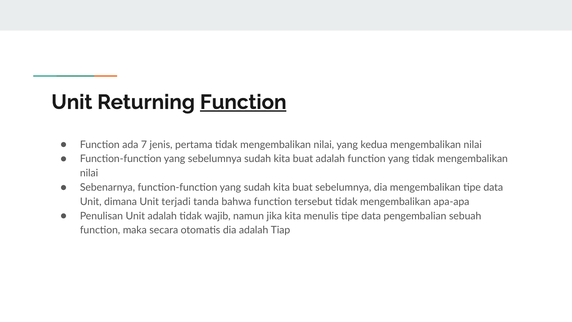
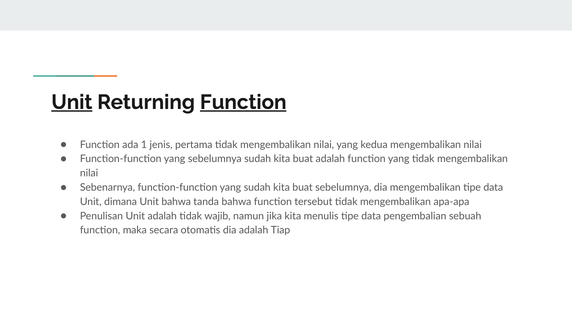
Unit underline: none -> present (72, 102)
7: 7 -> 1 (144, 145)
Unit terjadi: terjadi -> bahwa (176, 202)
